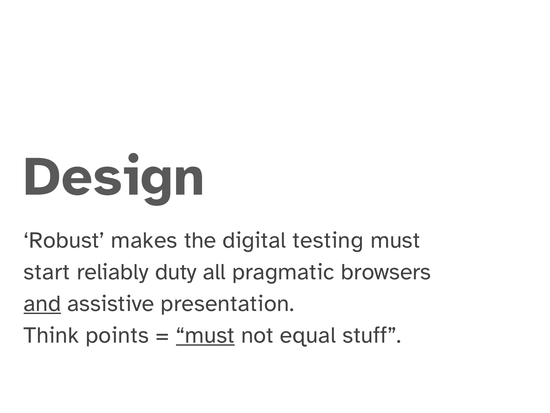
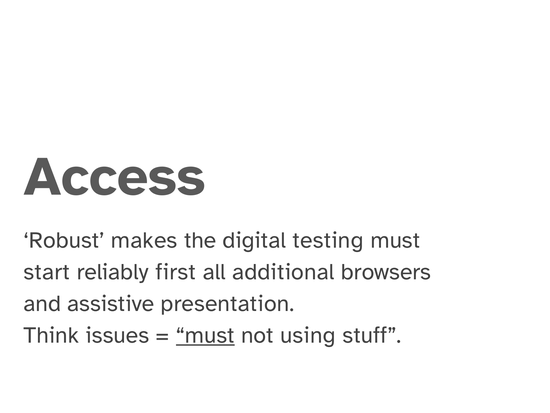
Design: Design -> Access (115, 176)
duty: duty -> first (176, 272)
pragmatic: pragmatic -> additional (283, 272)
and underline: present -> none (42, 303)
points: points -> issues (117, 335)
equal: equal -> using (308, 335)
